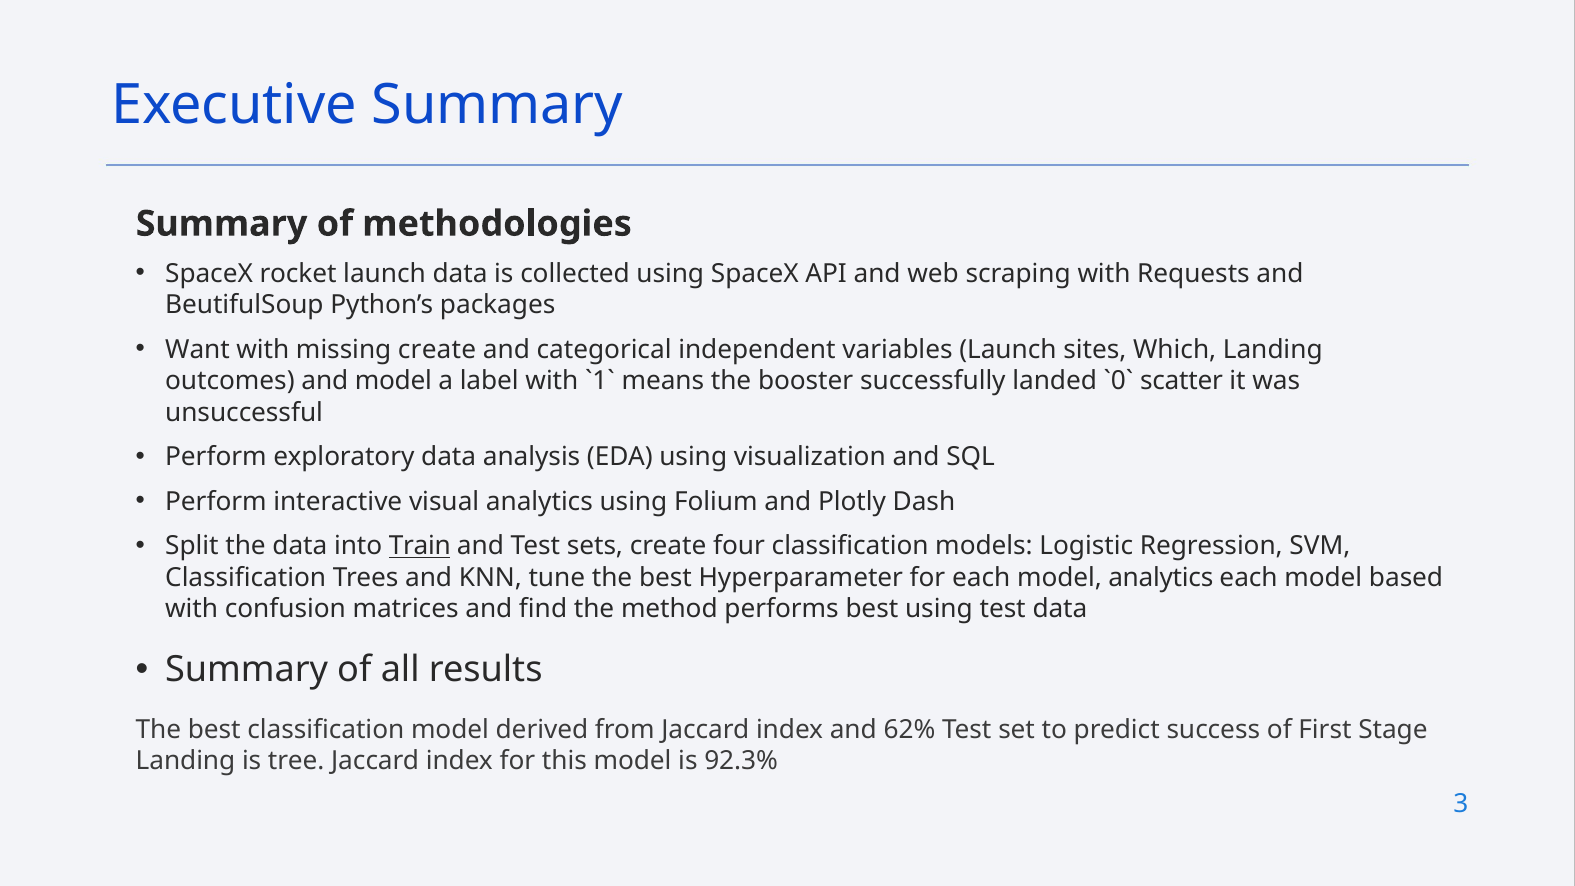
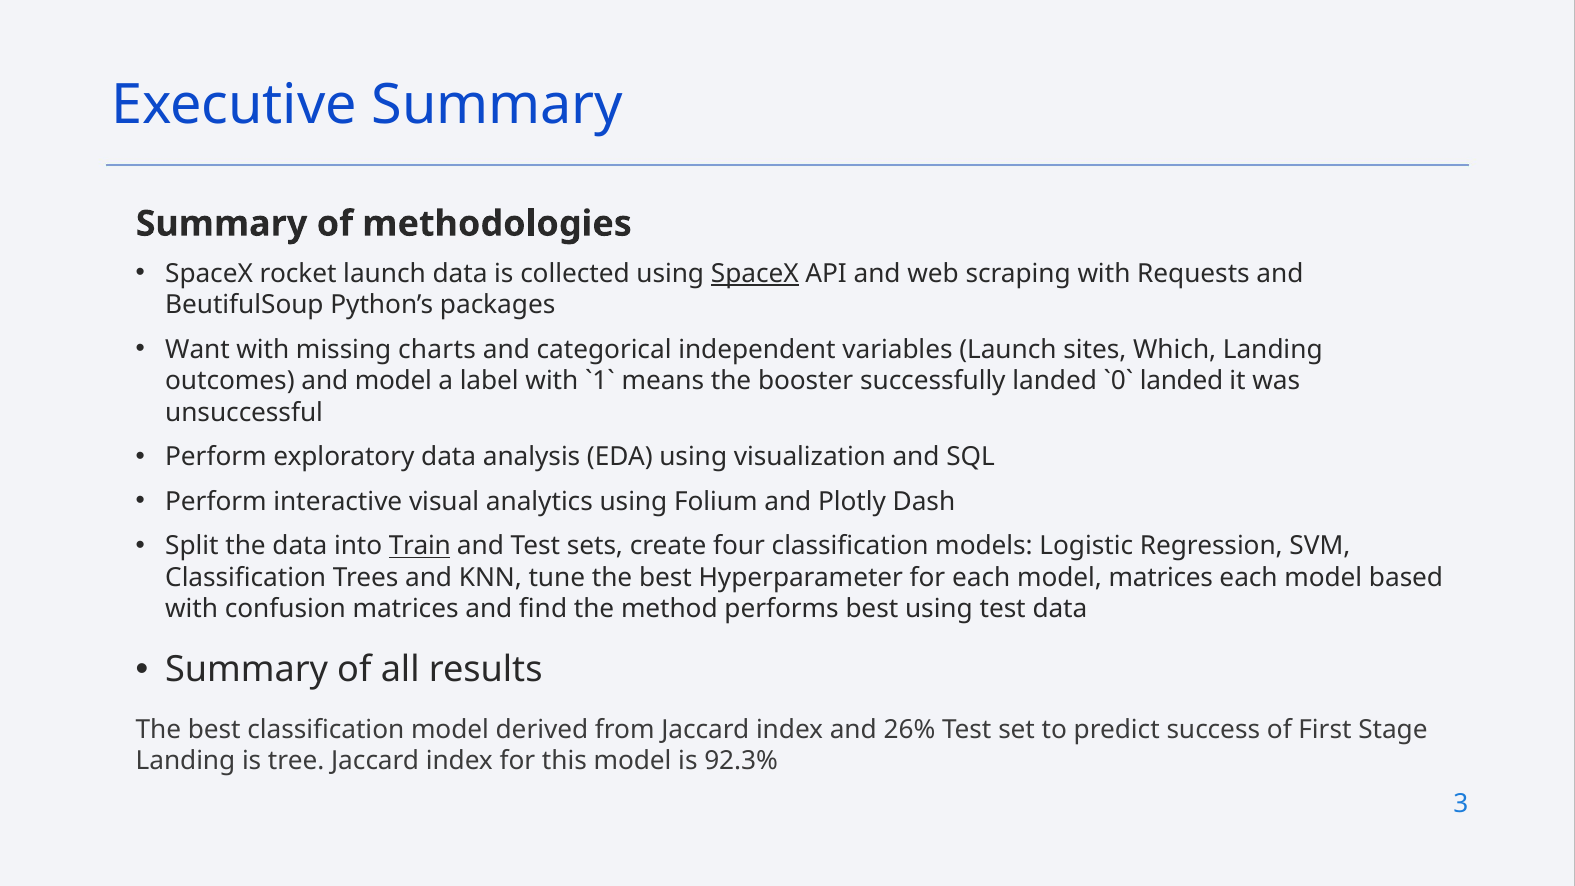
SpaceX underline: none -> present (755, 274)
missing create: create -> charts (437, 350)
scatter: scatter -> landed (1182, 381)
model analytics: analytics -> matrices (1161, 577)
62%: 62% -> 26% (909, 730)
